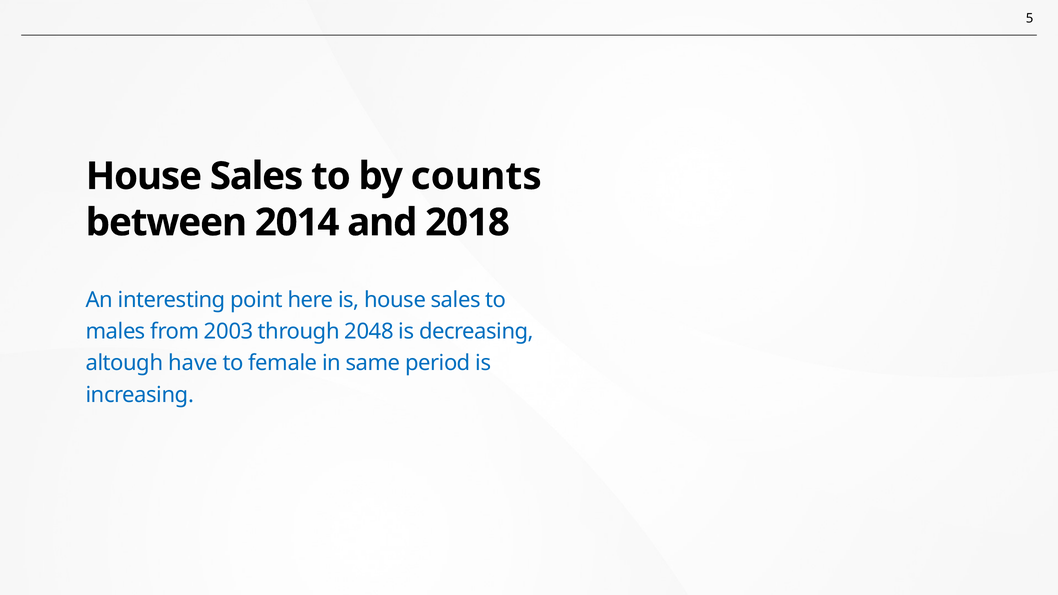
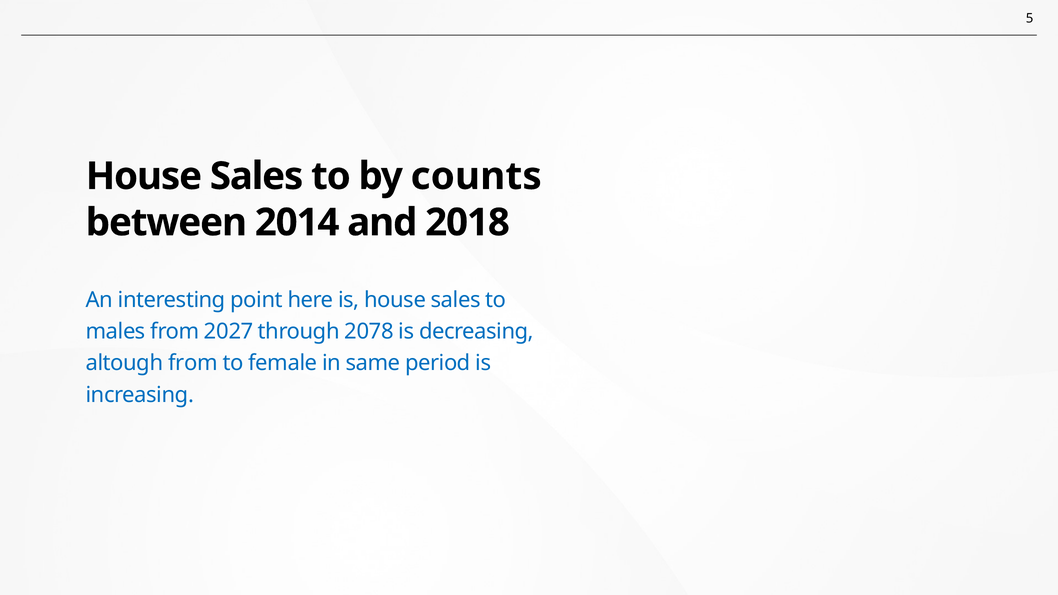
2003: 2003 -> 2027 (229, 332)
2048: 2048 -> 2078 (369, 332)
altough have: have -> from (193, 363)
